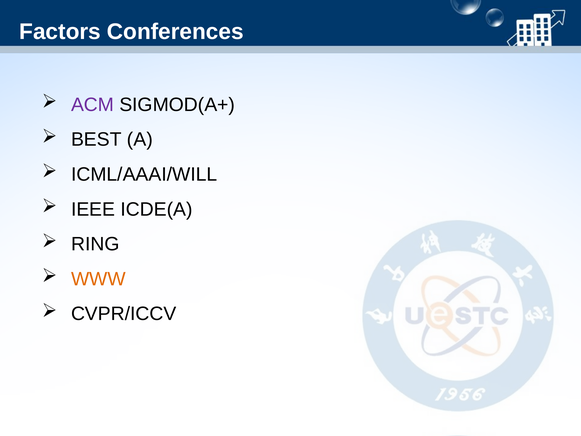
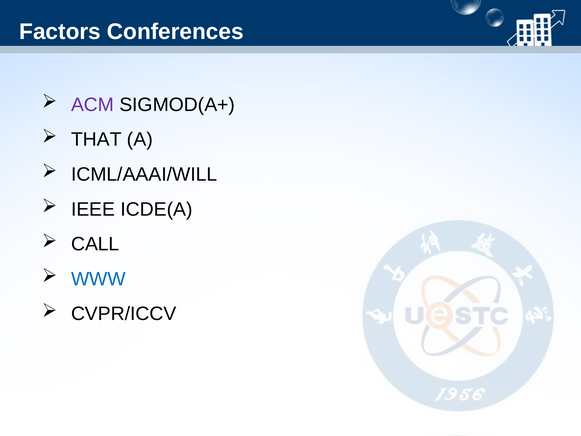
BEST: BEST -> THAT (96, 139)
RING: RING -> CALL (95, 244)
WWW colour: orange -> blue (98, 279)
